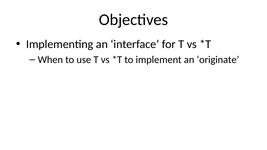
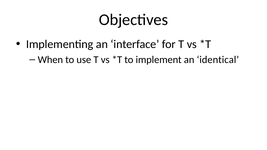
originate: originate -> identical (218, 60)
